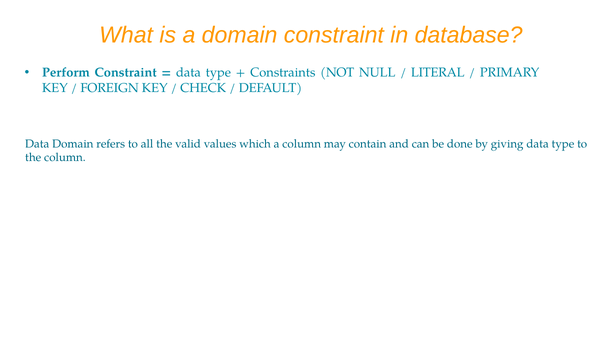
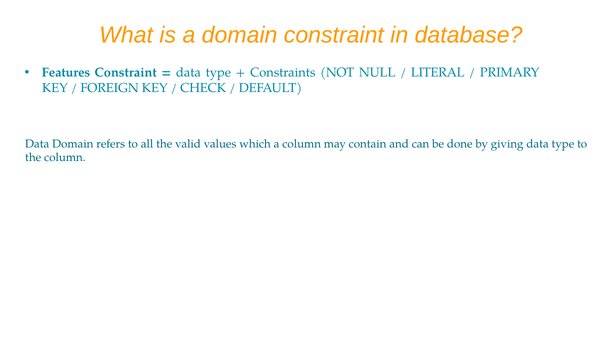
Perform: Perform -> Features (66, 72)
